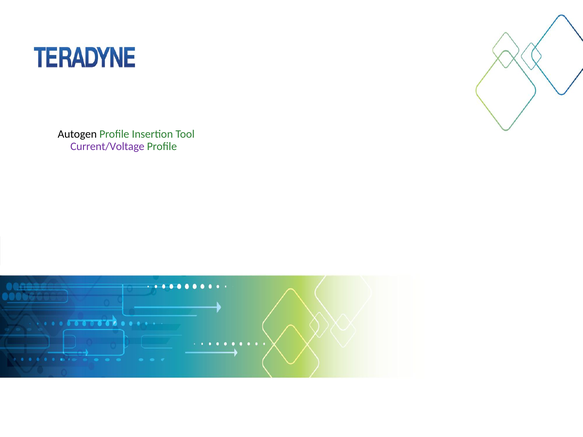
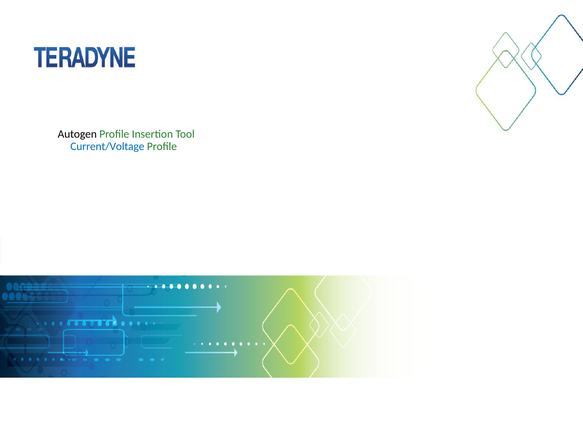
Current/Voltage colour: purple -> blue (107, 147)
